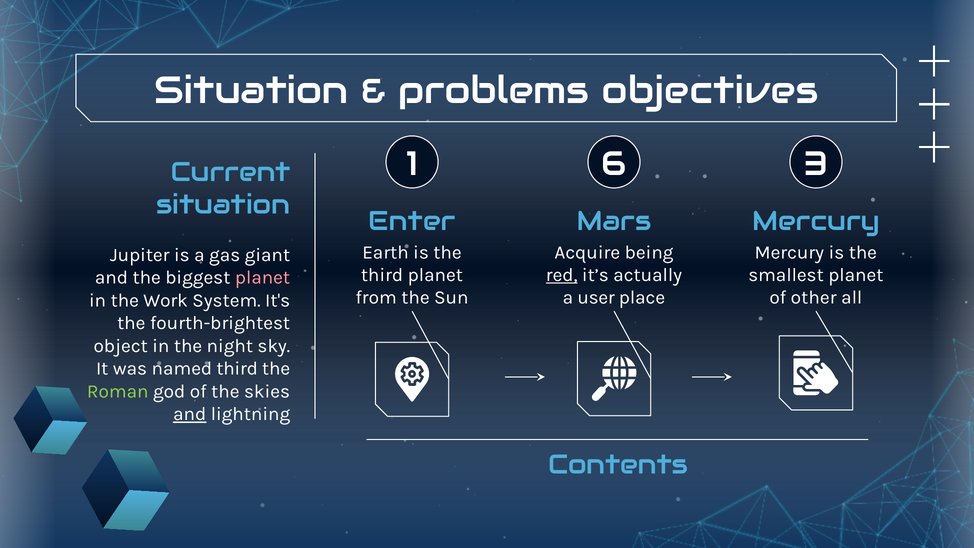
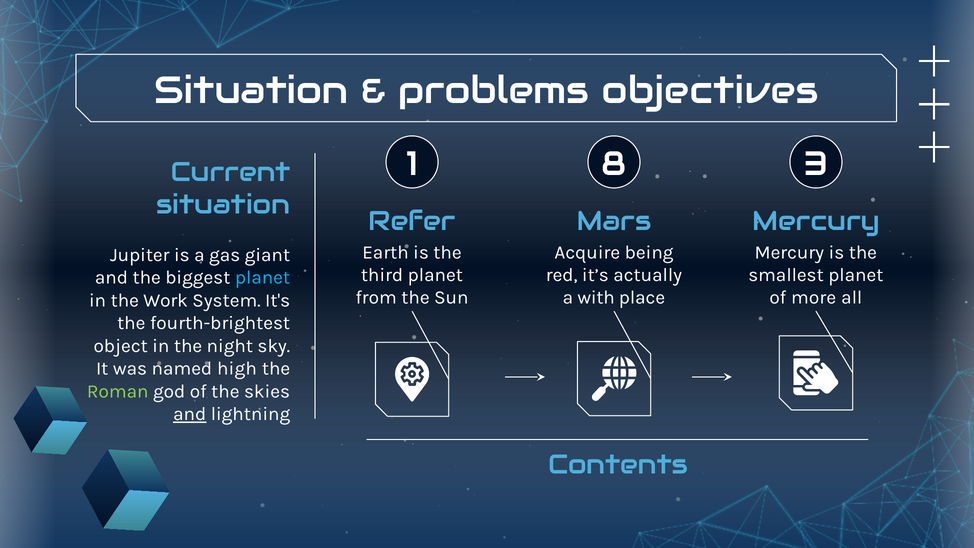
6: 6 -> 8 (614, 164)
Enter: Enter -> Refer (412, 221)
red underline: present -> none (562, 275)
planet colour: pink -> light blue (263, 278)
user: user -> with (596, 298)
other: other -> more (814, 298)
named third: third -> high (237, 369)
